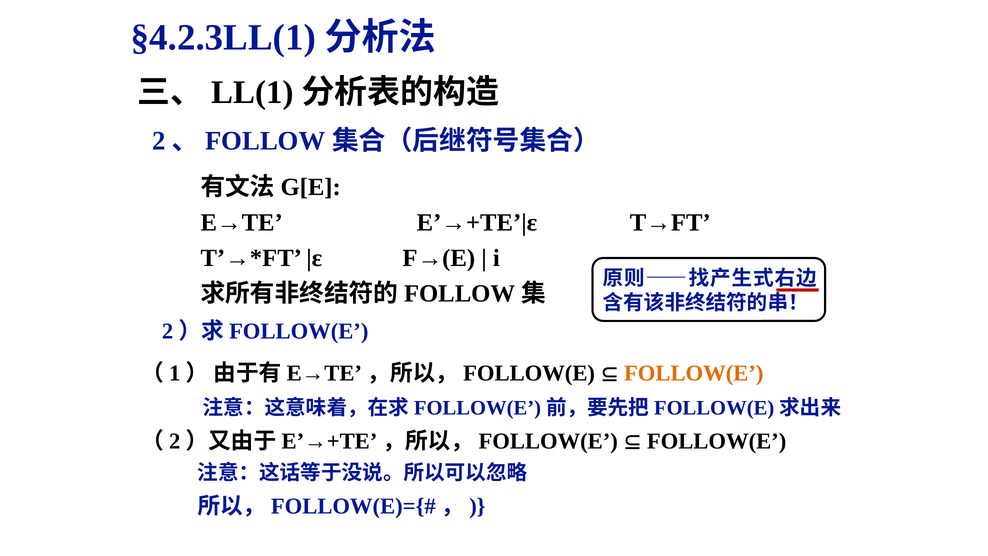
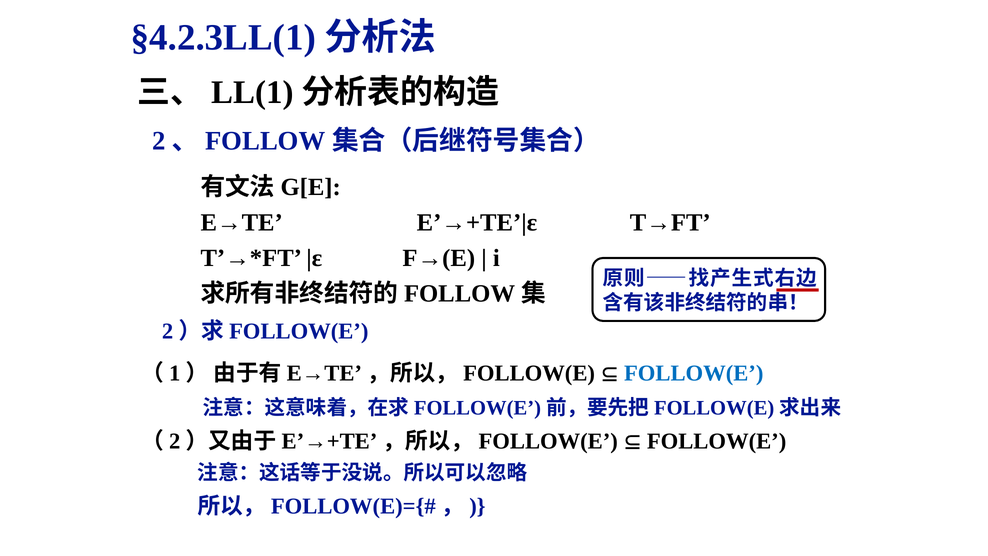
FOLLOW(E colour: orange -> blue (694, 373)
